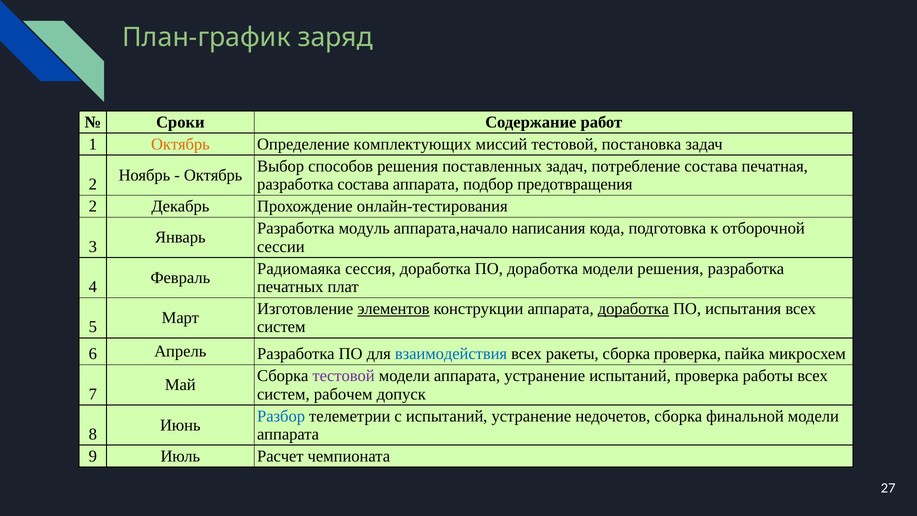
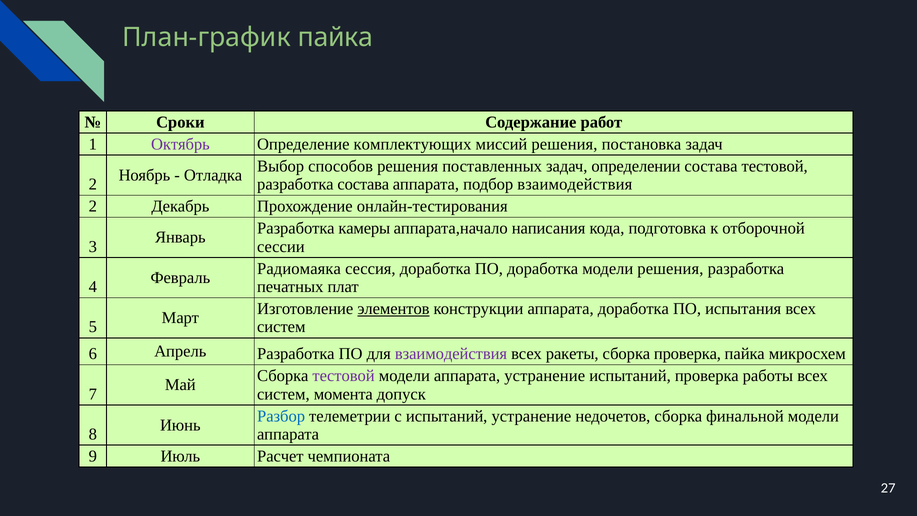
План-график заряд: заряд -> пайка (335, 37)
Октябрь colour: orange -> purple (180, 144)
миссий тестовой: тестовой -> решения (564, 144)
потребление: потребление -> определении (636, 166)
состава печатная: печатная -> тестовой (775, 166)
Октябрь: Октябрь -> Отладка (213, 175)
подбор предотвращения: предотвращения -> взаимодействия (575, 184)
модуль: модуль -> камеры (364, 228)
доработка underline: present -> none (633, 309)
взаимодействия colour: blue -> purple (451, 354)
рабочем: рабочем -> момента (343, 394)
